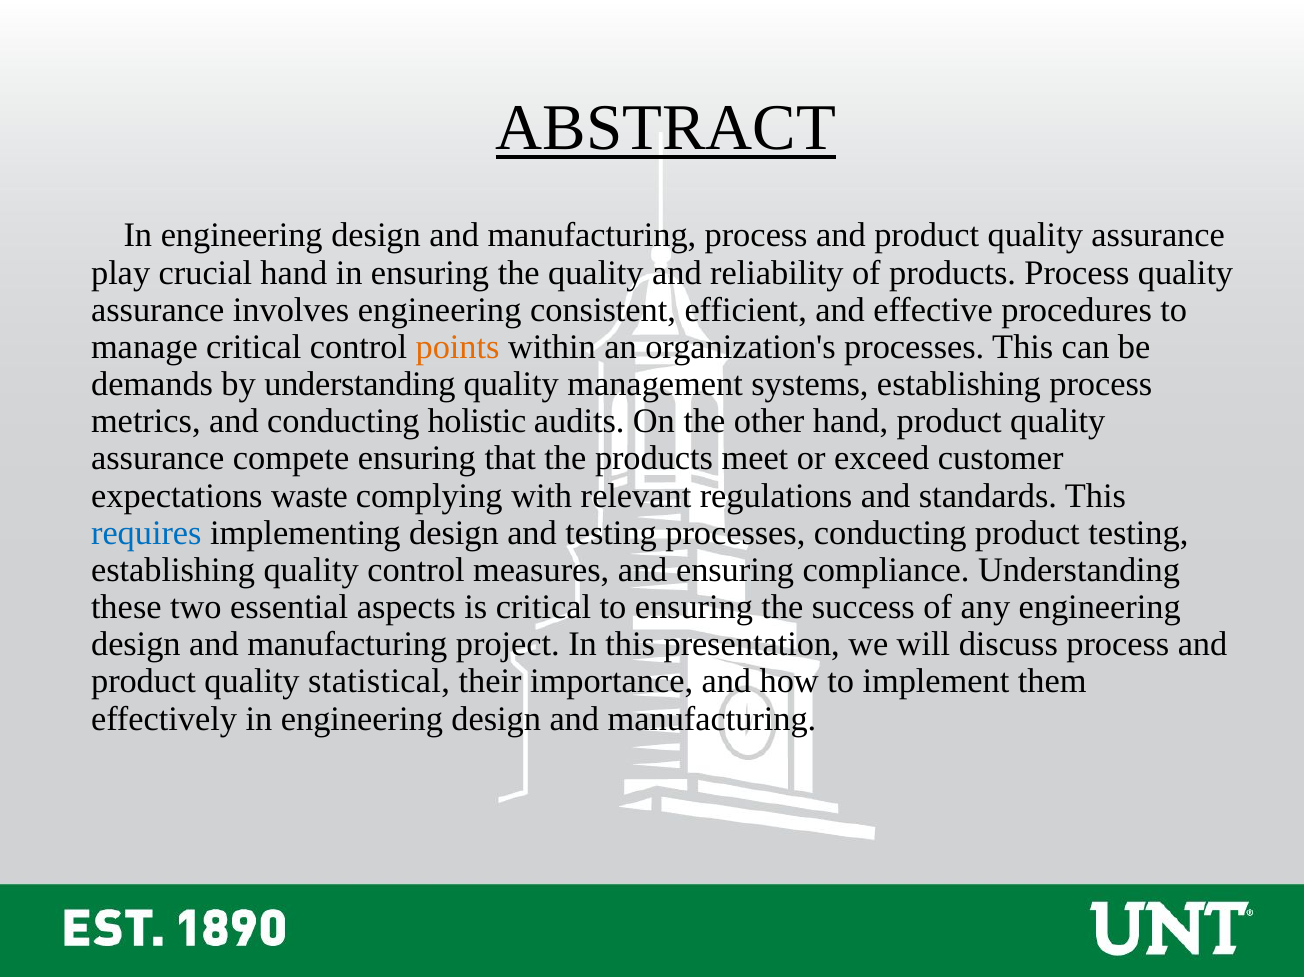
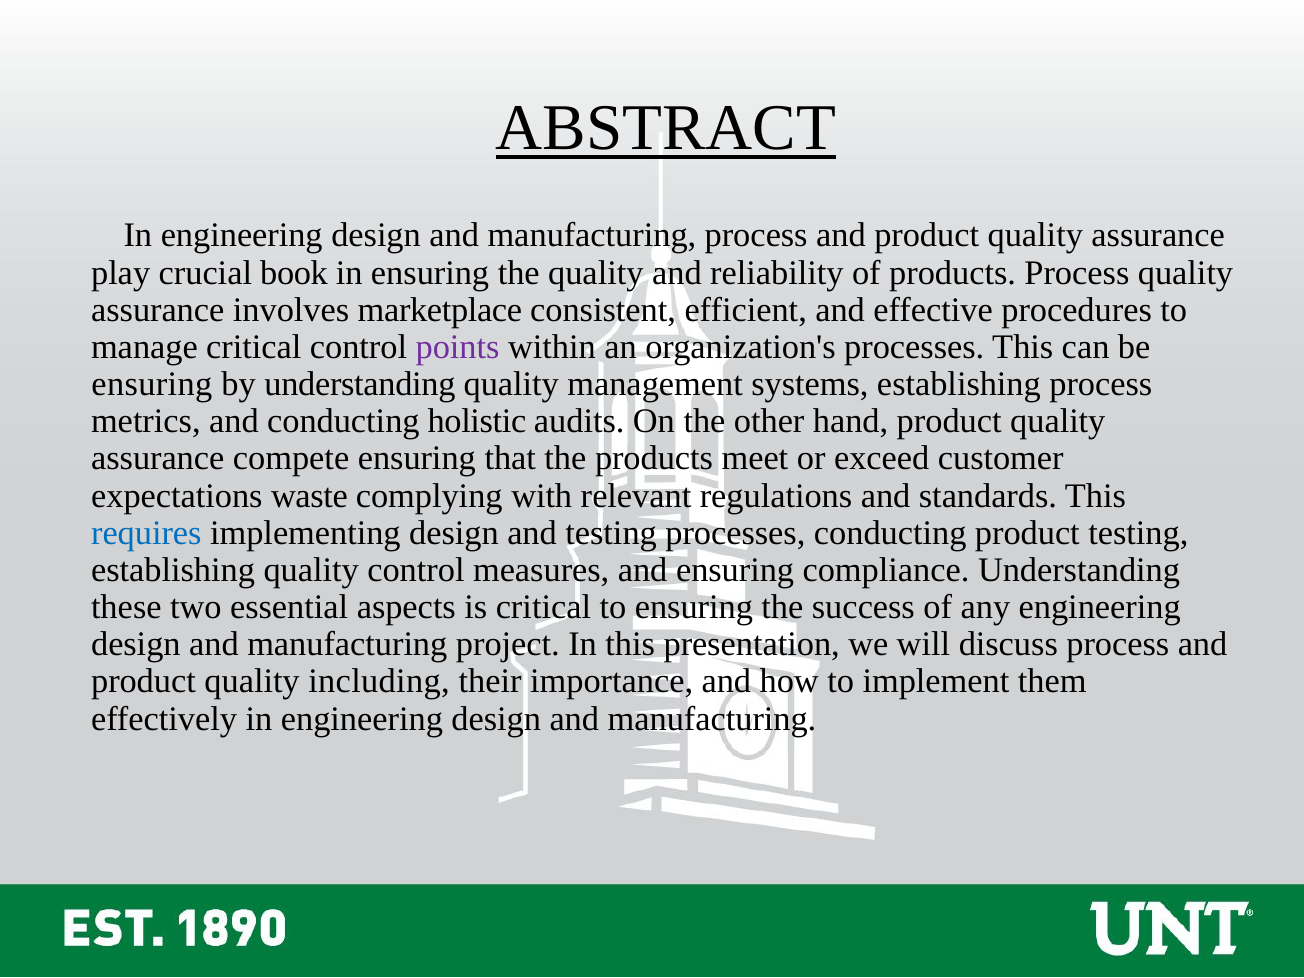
crucial hand: hand -> book (294, 273)
involves engineering: engineering -> marketplace (440, 310)
points colour: orange -> purple (458, 347)
demands: demands -> ensuring (152, 384)
statistical: statistical -> including (379, 682)
